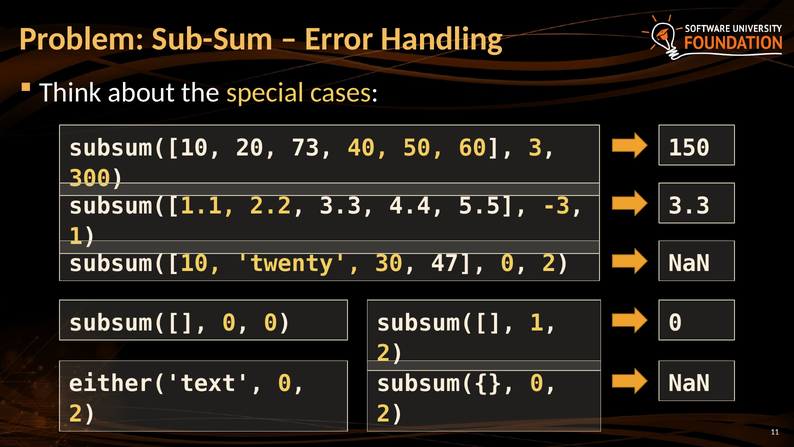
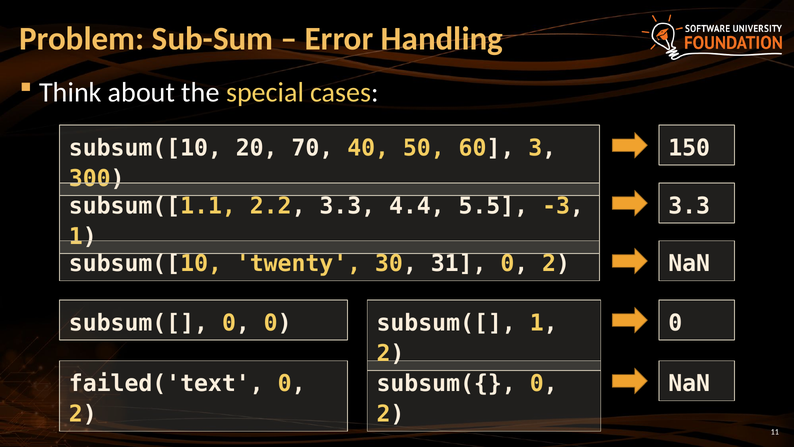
73: 73 -> 70 (312, 148)
47: 47 -> 31 (459, 264)
either('text: either('text -> failed('text (166, 384)
